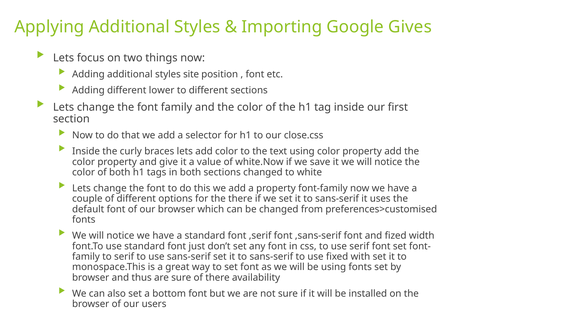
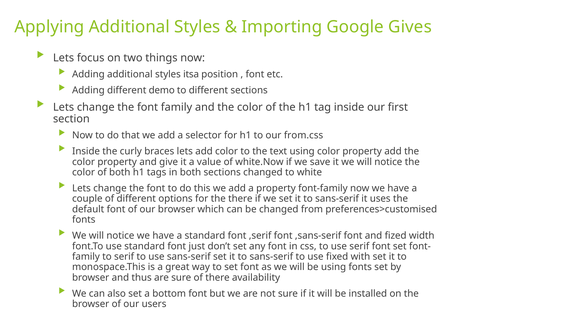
site: site -> itsa (191, 74)
lower: lower -> demo (162, 90)
close.css: close.css -> from.css (304, 135)
